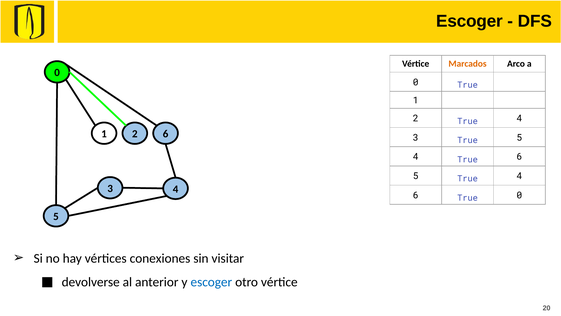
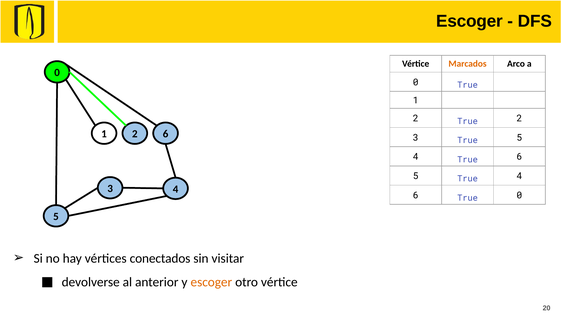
2 True 4: 4 -> 2 (519, 118)
conexiones: conexiones -> conectados (160, 258)
escoger colour: blue -> orange (211, 282)
